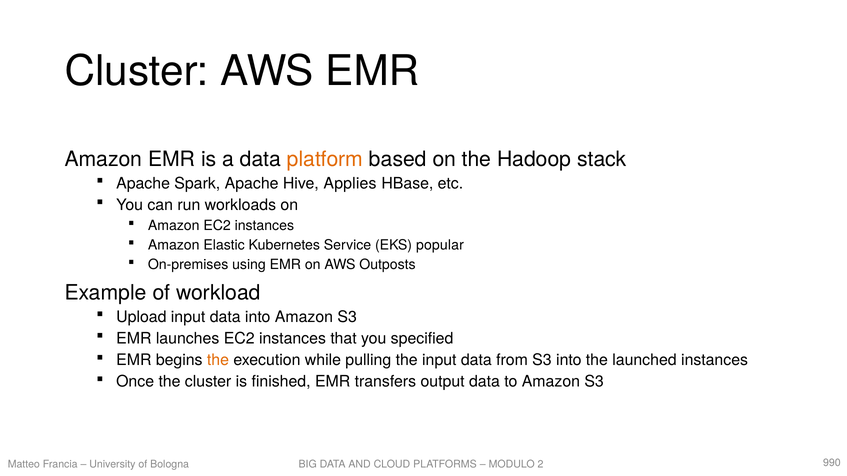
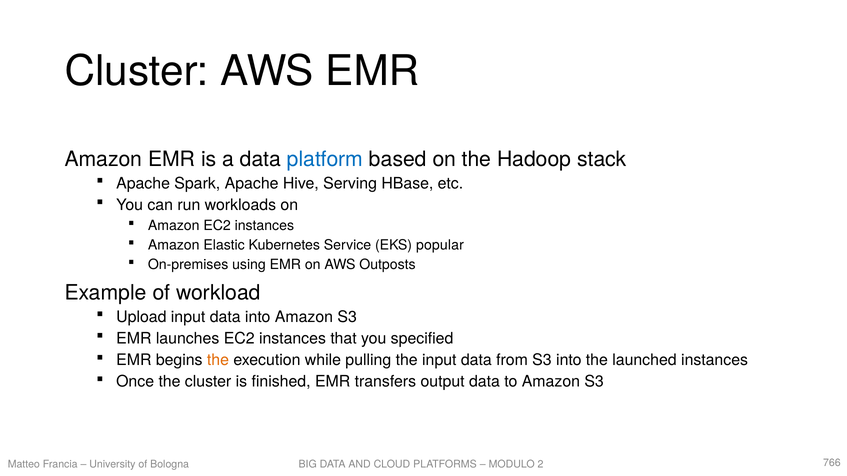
platform colour: orange -> blue (325, 159)
Applies: Applies -> Serving (350, 184)
990: 990 -> 766 (832, 463)
